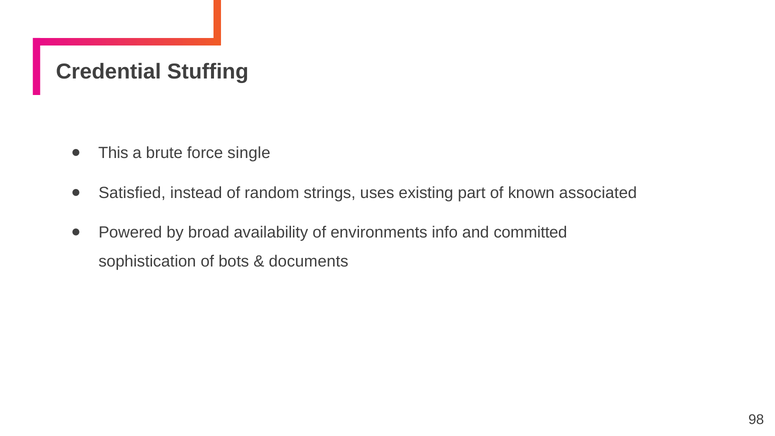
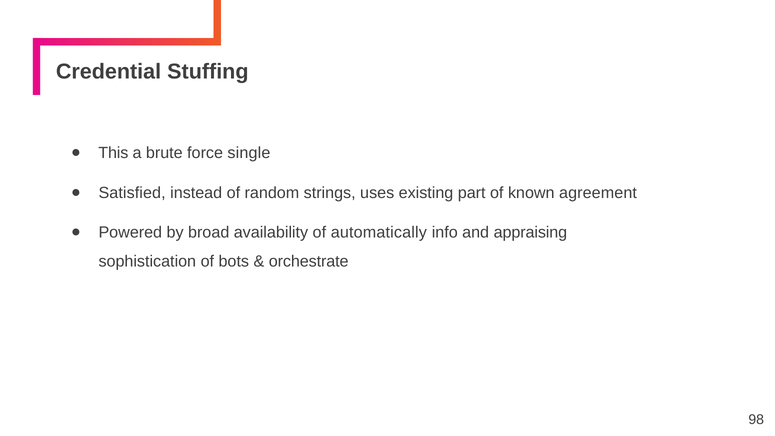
associated: associated -> agreement (598, 193)
environments: environments -> automatically (379, 233)
committed: committed -> appraising (530, 233)
documents: documents -> orchestrate (309, 262)
